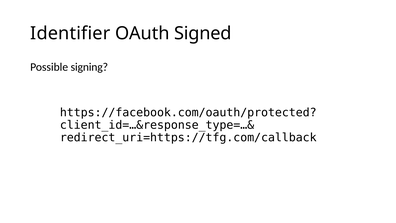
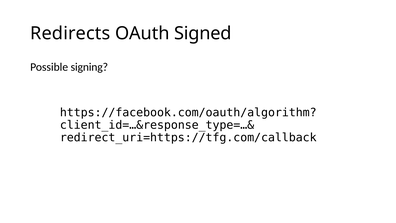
Identifier: Identifier -> Redirects (70, 33)
https://facebook.com/oauth/protected: https://facebook.com/oauth/protected -> https://facebook.com/oauth/algorithm (188, 113)
